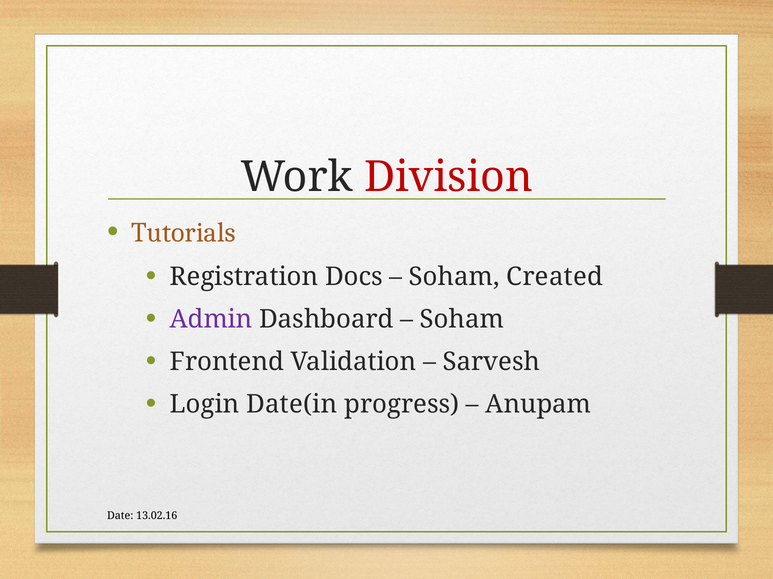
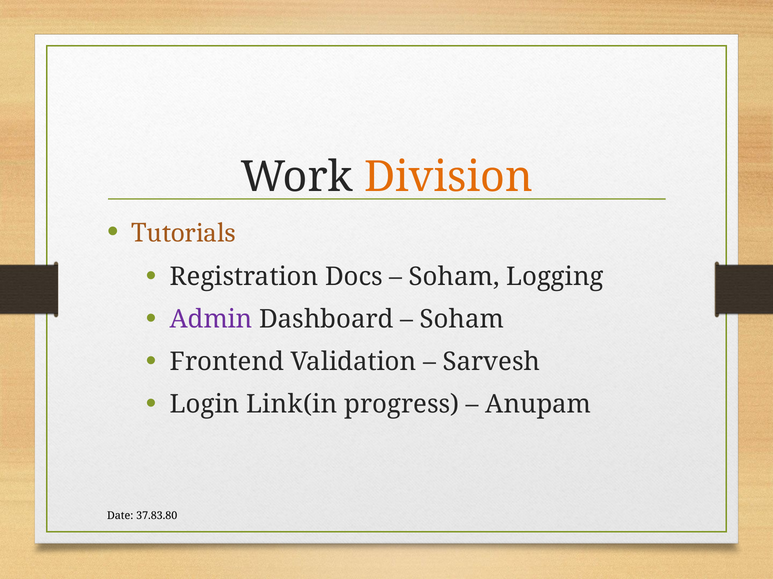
Division colour: red -> orange (448, 177)
Created: Created -> Logging (555, 277)
Date(in: Date(in -> Link(in (292, 405)
13.02.16: 13.02.16 -> 37.83.80 (157, 516)
